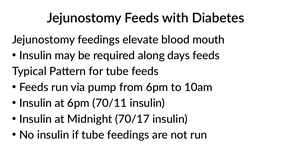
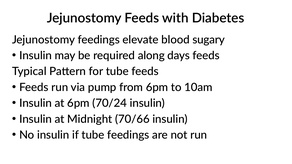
mouth: mouth -> sugary (209, 40)
70/11: 70/11 -> 70/24 (110, 103)
70/17: 70/17 -> 70/66 (132, 119)
